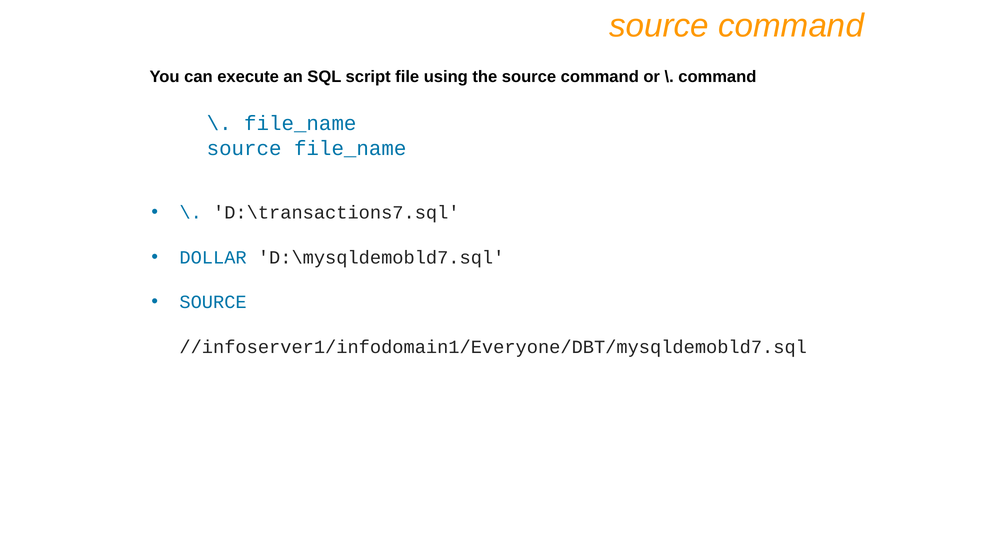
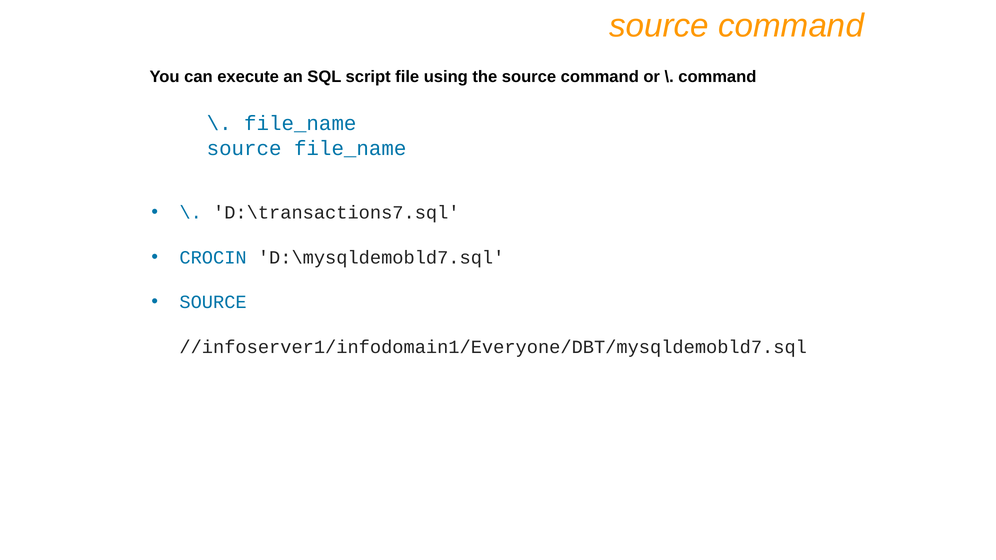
DOLLAR: DOLLAR -> CROCIN (213, 258)
